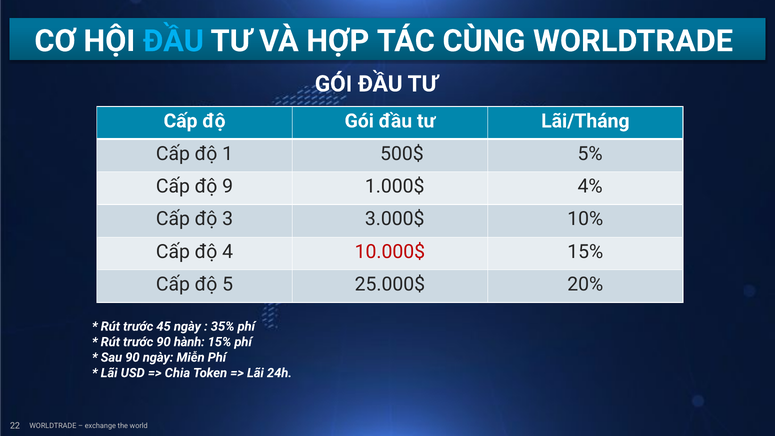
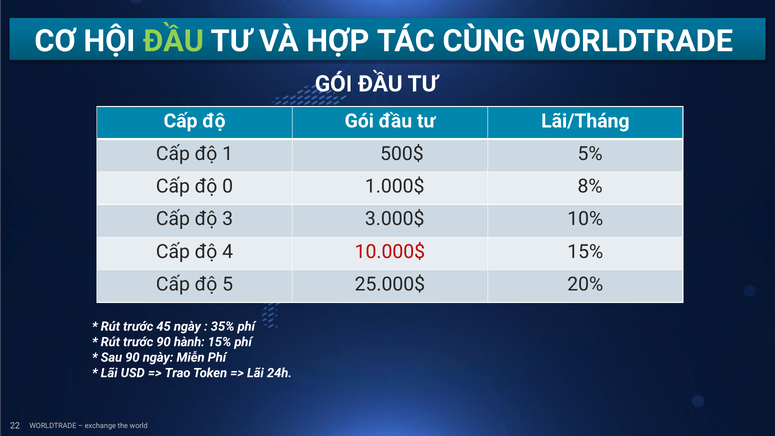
ĐẦU colour: light blue -> light green (173, 41)
9: 9 -> 0 (228, 186)
4%: 4% -> 8% (590, 186)
Chia: Chia -> Trao (178, 373)
